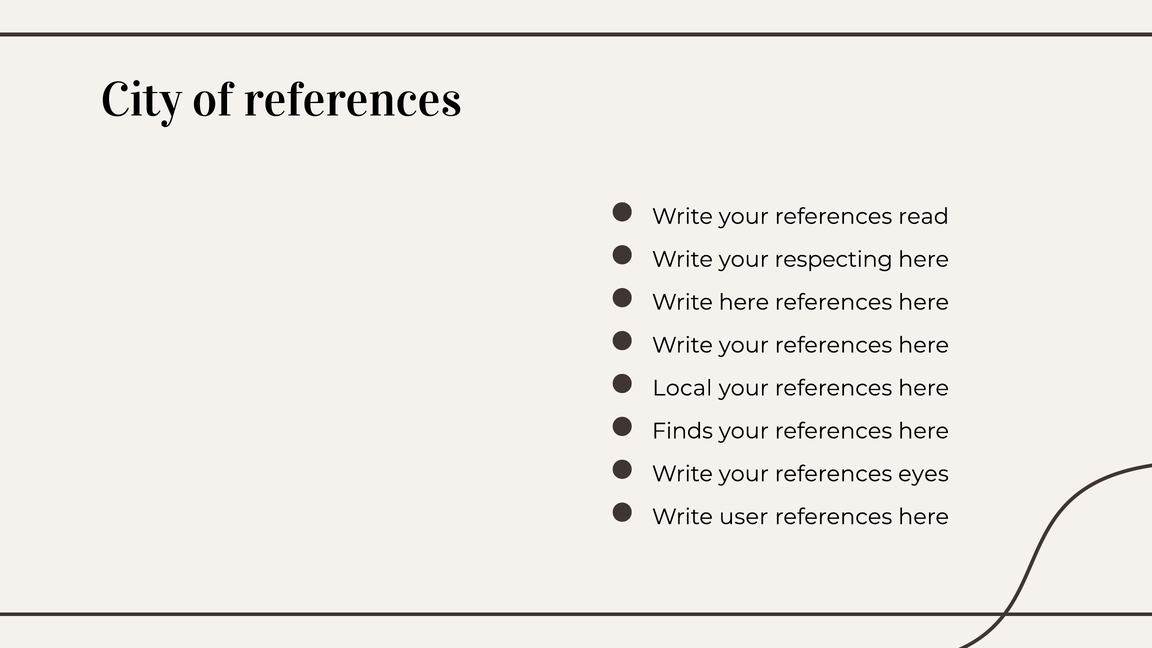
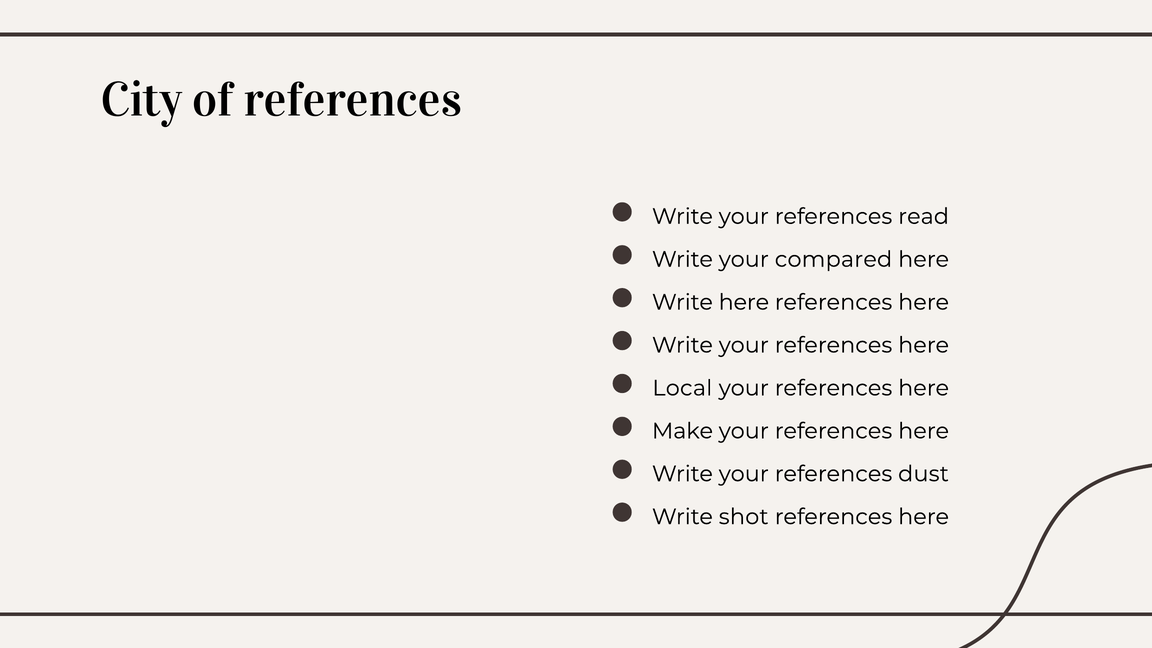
respecting: respecting -> compared (833, 259)
Finds: Finds -> Make (682, 431)
eyes: eyes -> dust (923, 474)
user: user -> shot (744, 517)
